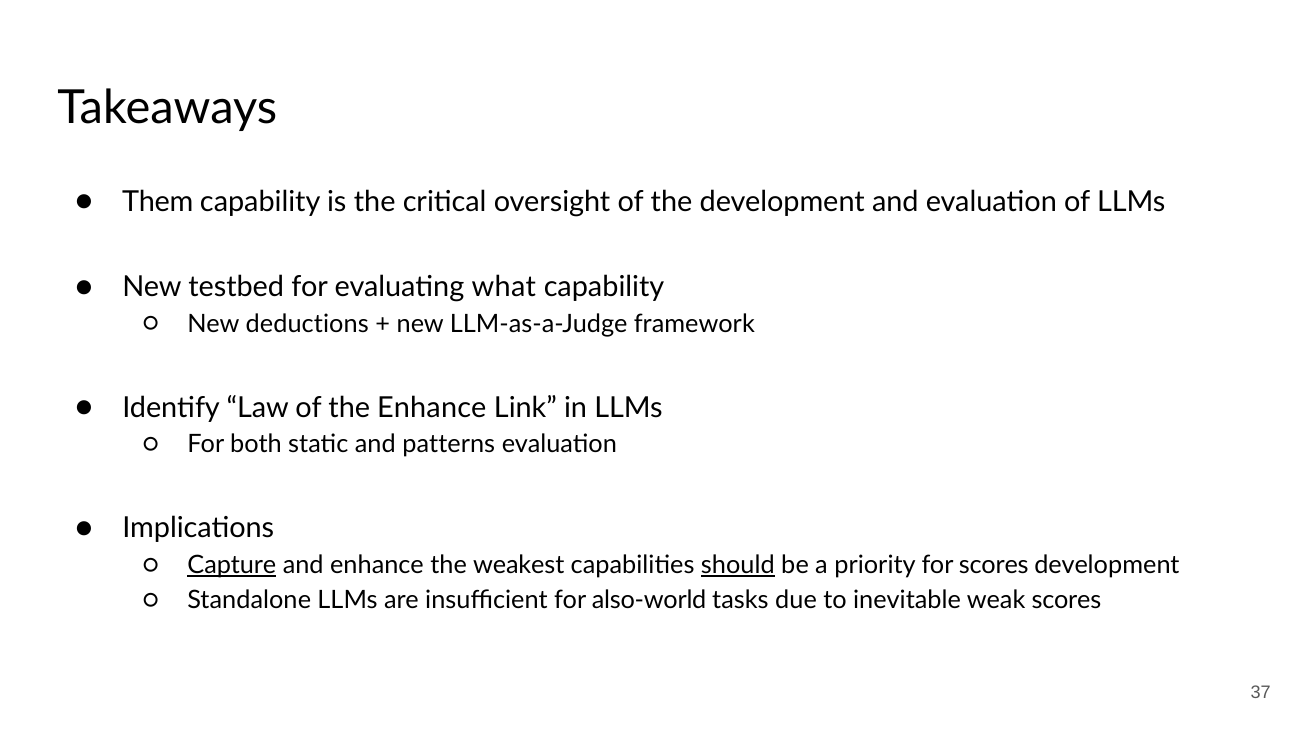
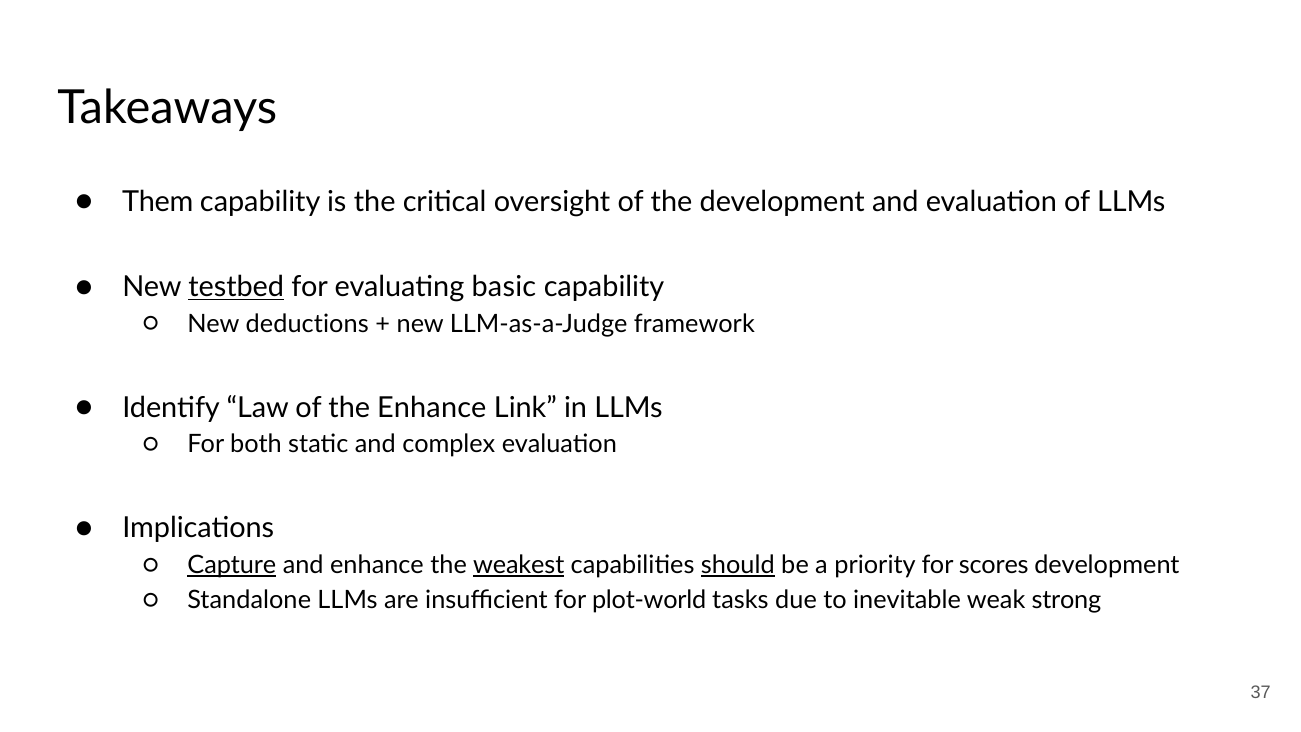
testbed underline: none -> present (236, 287)
what: what -> basic (504, 287)
patterns: patterns -> complex (449, 444)
weakest underline: none -> present (519, 565)
also-world: also-world -> plot-world (649, 600)
weak scores: scores -> strong (1066, 600)
